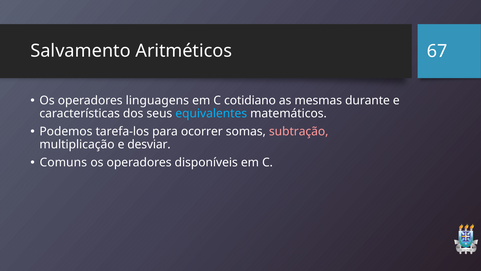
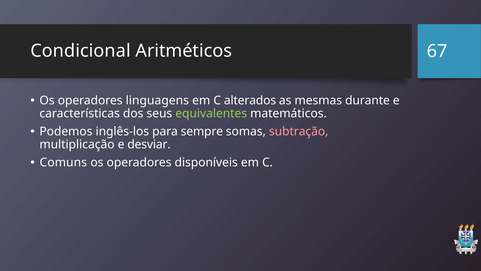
Salvamento: Salvamento -> Condicional (81, 51)
cotidiano: cotidiano -> alterados (250, 100)
equivalentes colour: light blue -> light green (211, 113)
tarefa-los: tarefa-los -> inglês-los (122, 131)
ocorrer: ocorrer -> sempre (202, 131)
